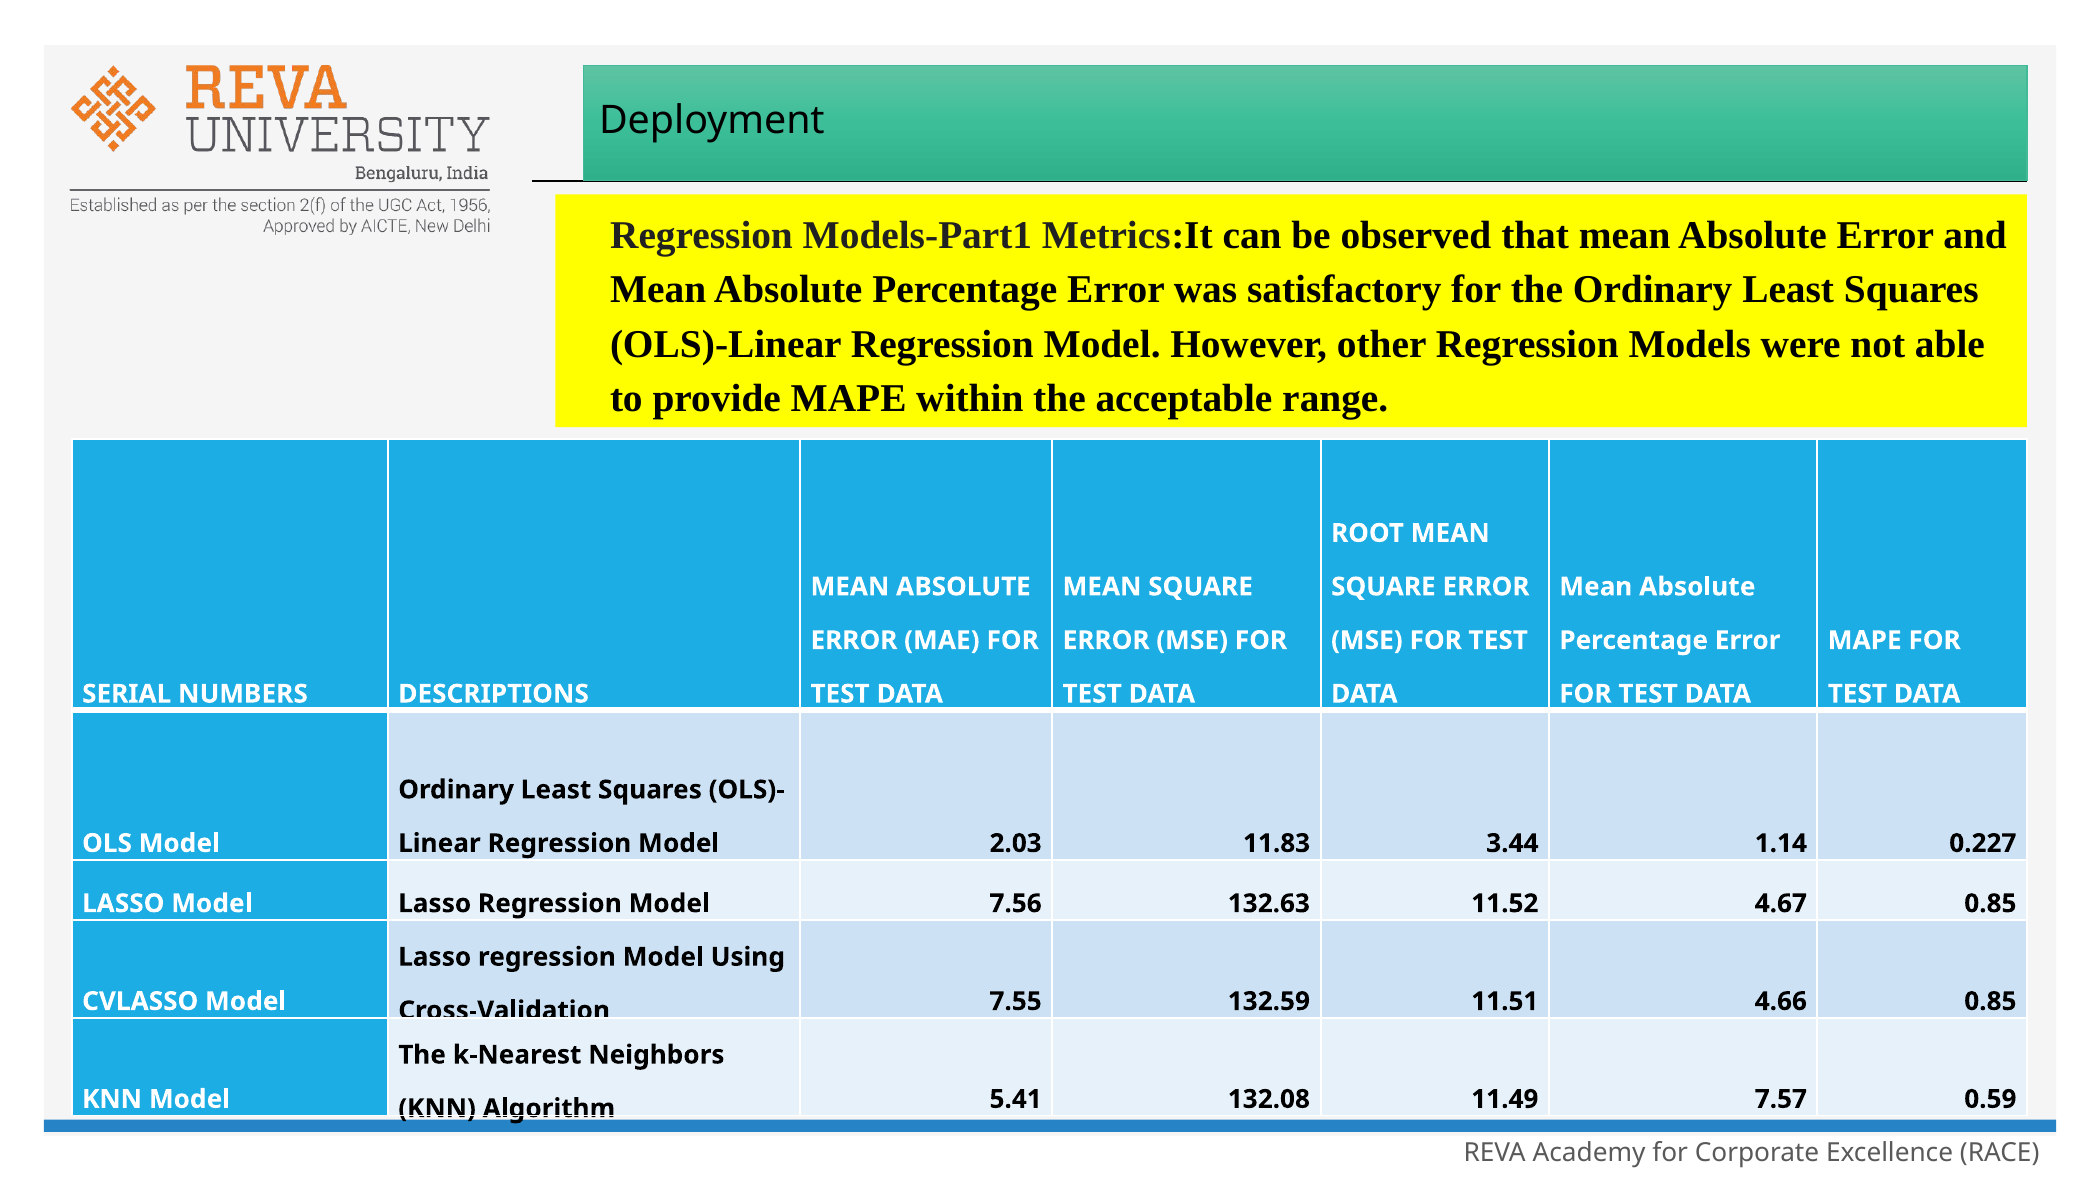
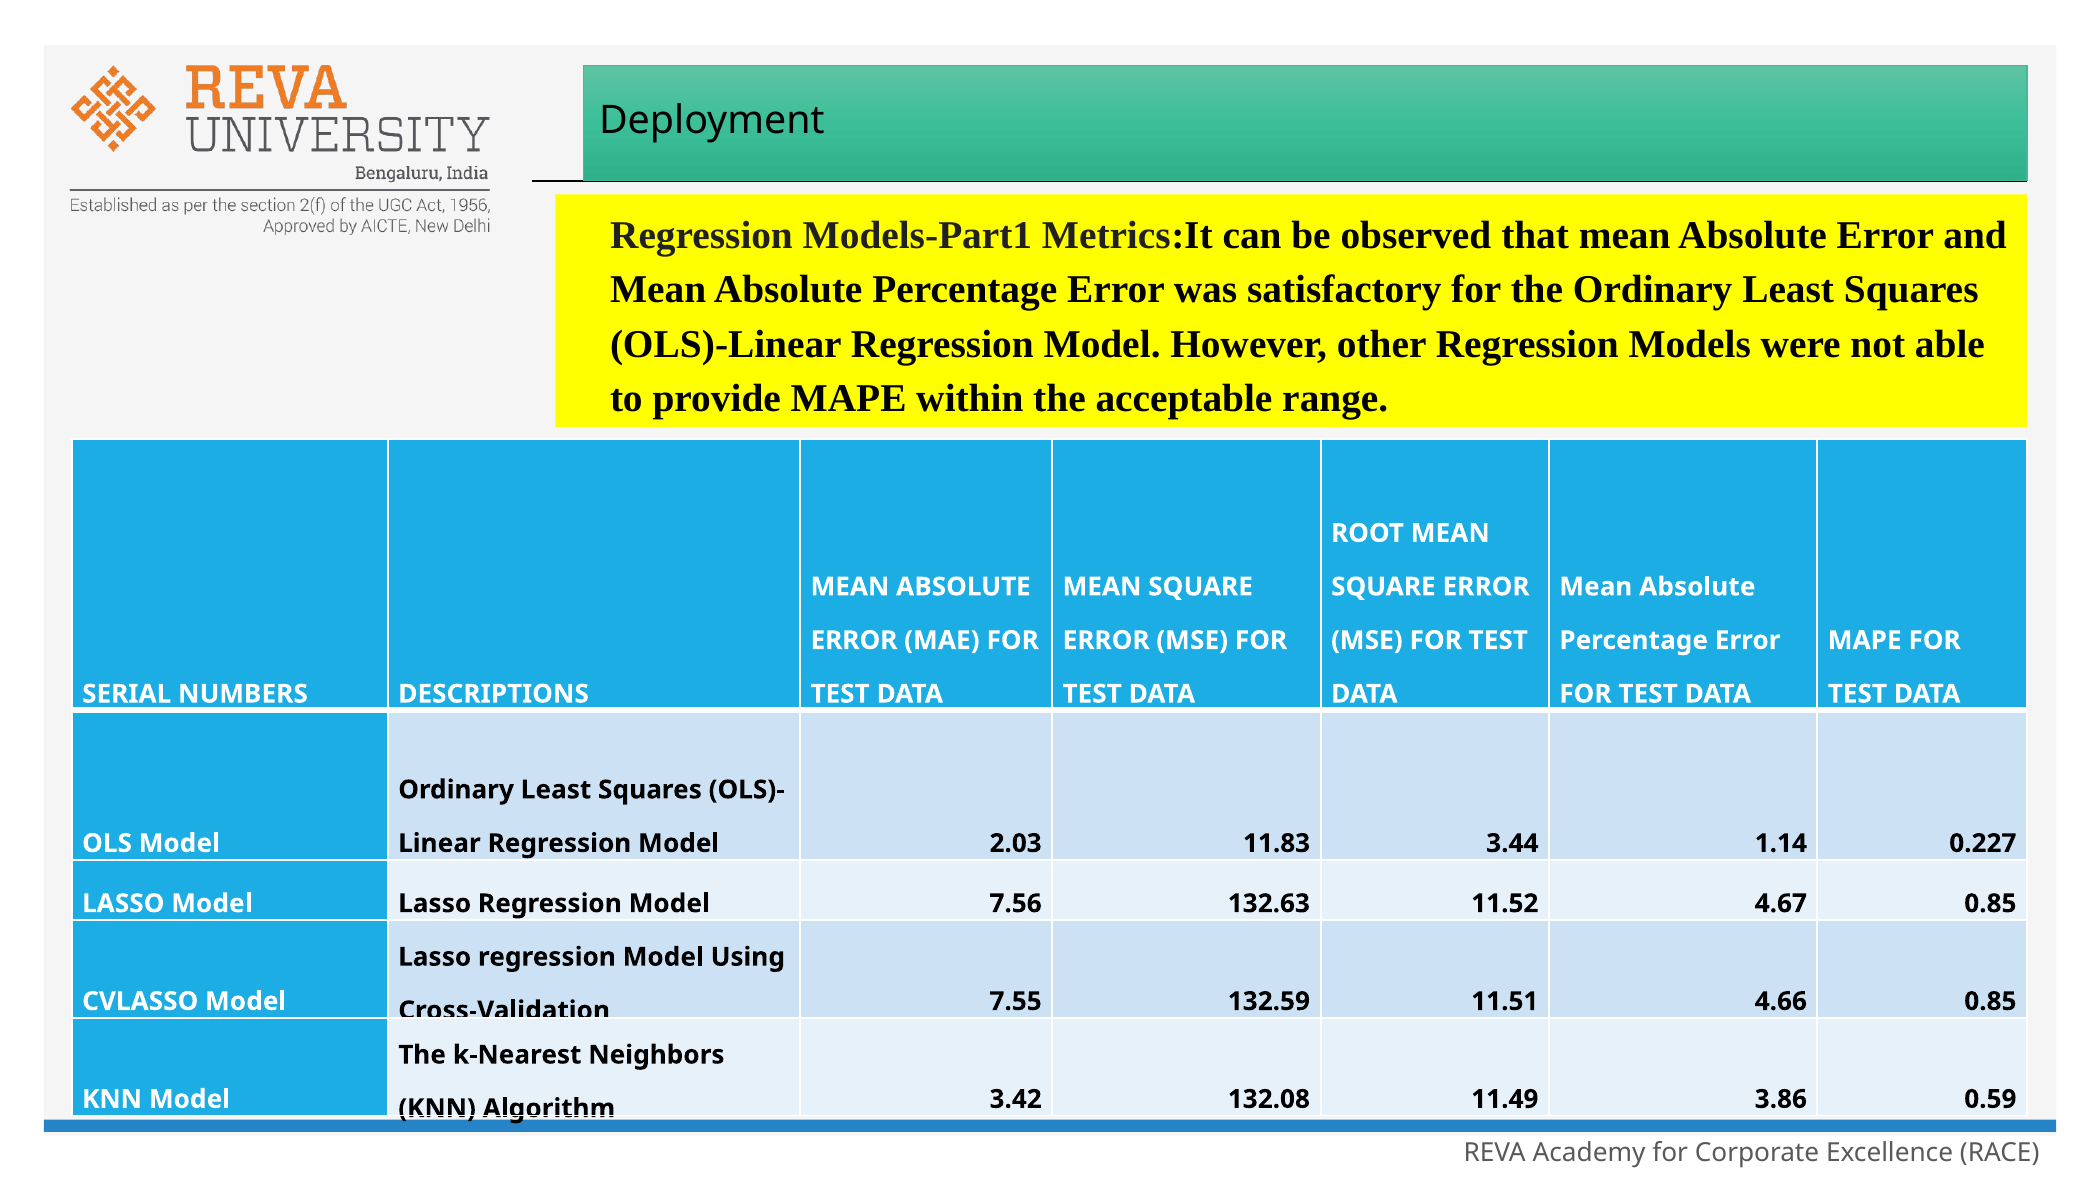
5.41: 5.41 -> 3.42 (1016, 1099)
7.57: 7.57 -> 3.86 (1781, 1099)
